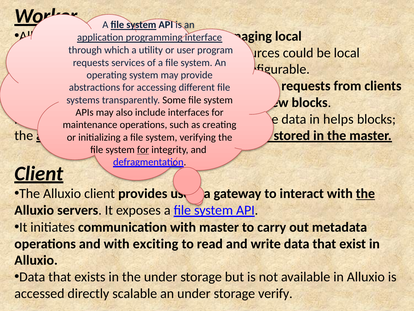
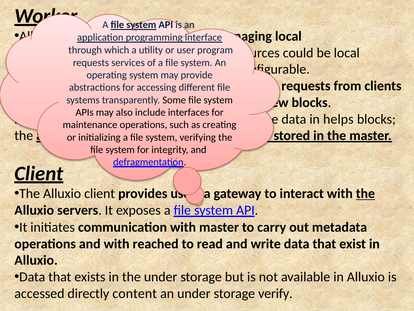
for underline: present -> none (143, 149)
exciting: exciting -> reached (156, 243)
scalable: scalable -> content (135, 293)
